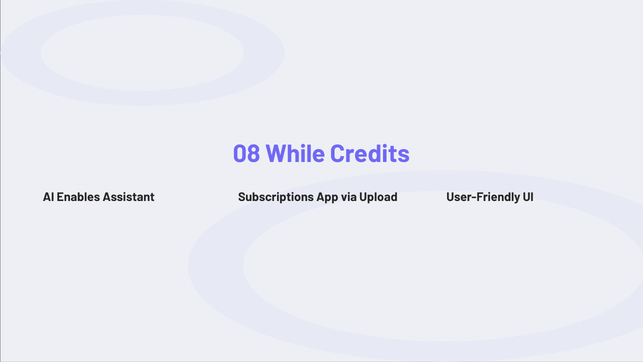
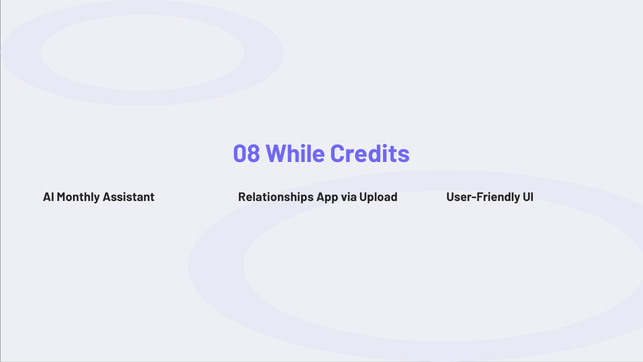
Enables: Enables -> Monthly (78, 197)
Subscriptions: Subscriptions -> Relationships (276, 197)
